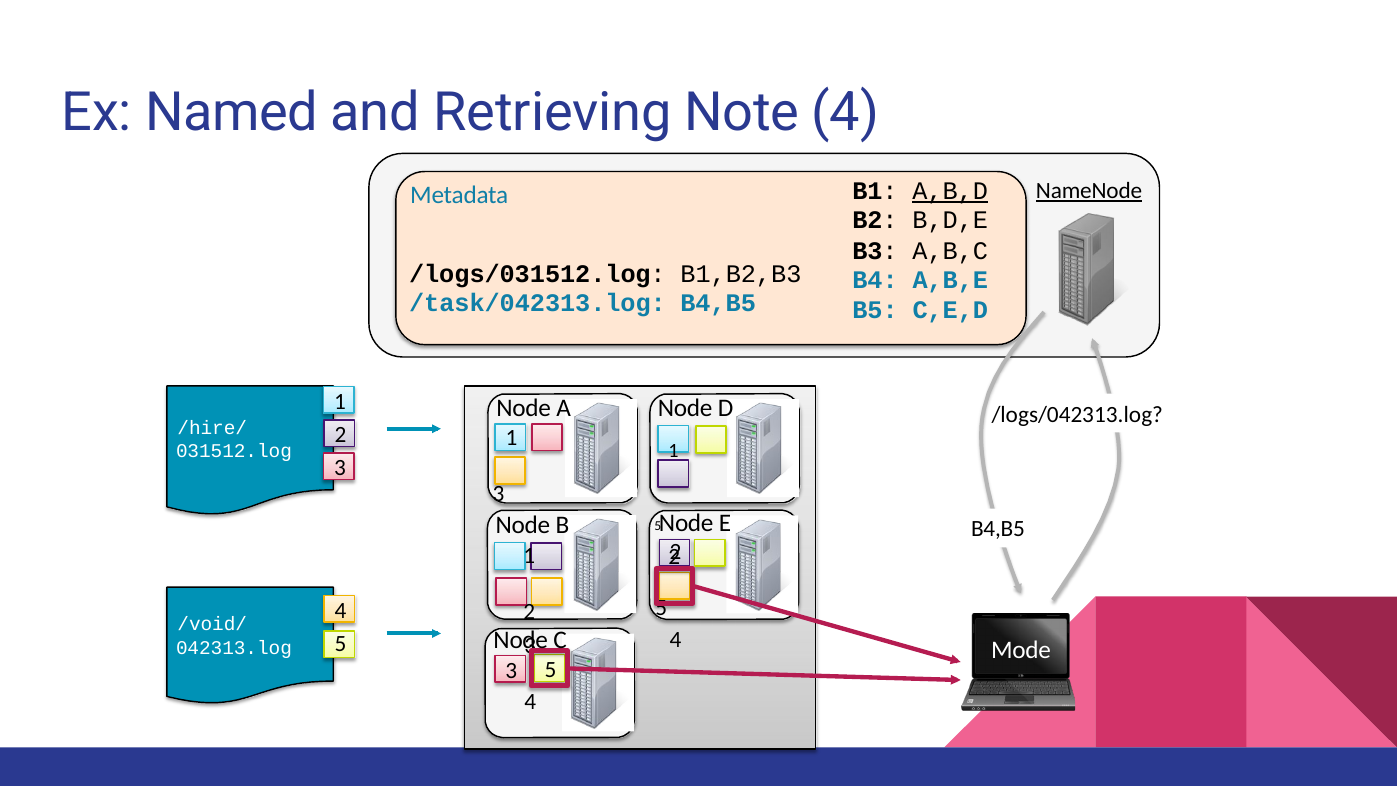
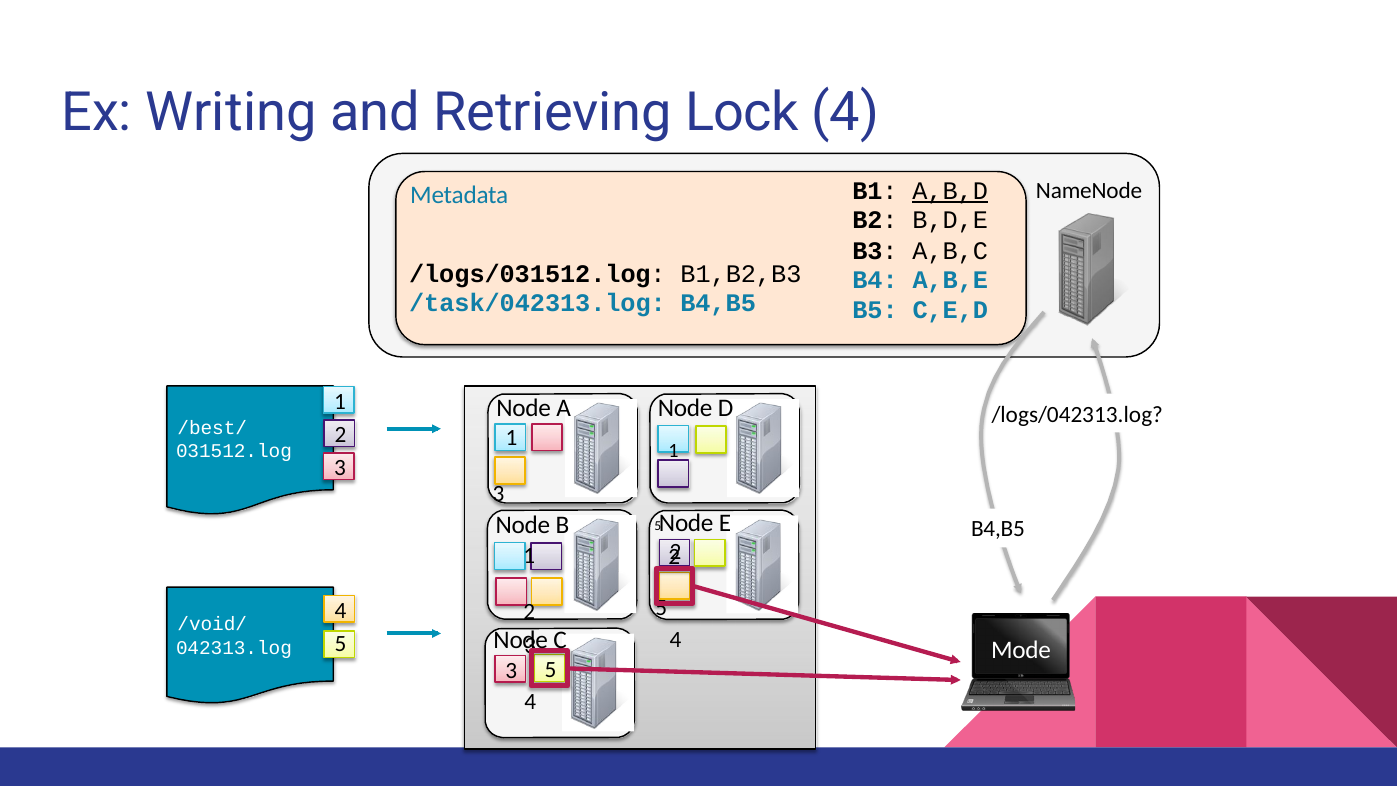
Named: Named -> Writing (231, 113)
Note: Note -> Lock (742, 113)
NameNode underline: present -> none (1089, 191)
/hire/: /hire/ -> /best/ (212, 428)
